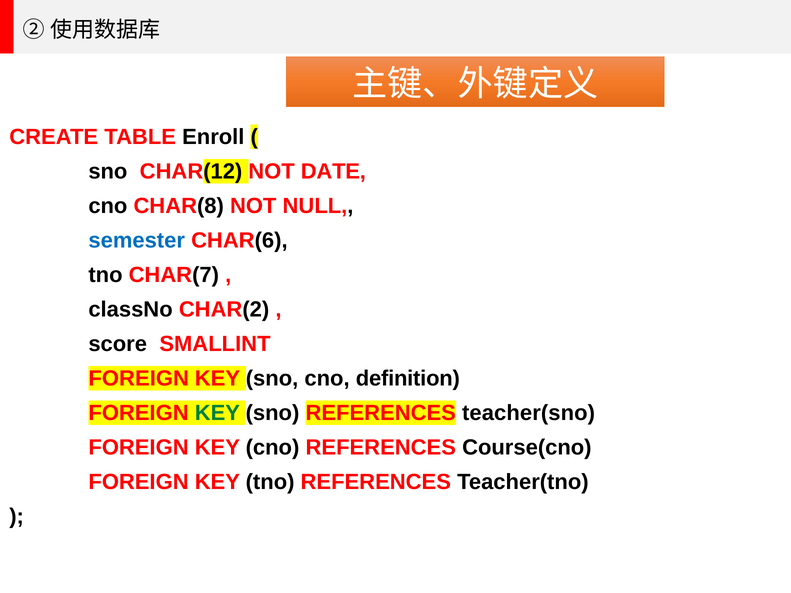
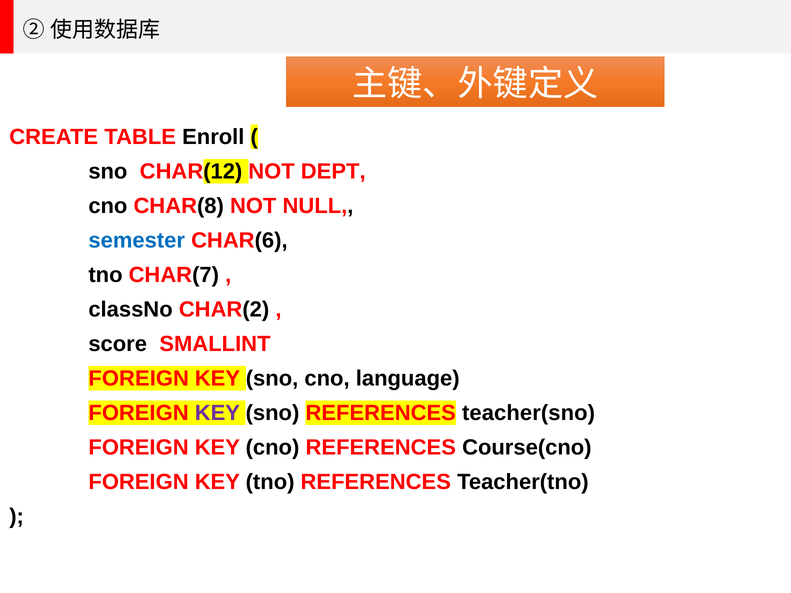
DATE: DATE -> DEPT (333, 172)
definition: definition -> language (408, 379)
KEY colour: green -> purple (217, 413)
